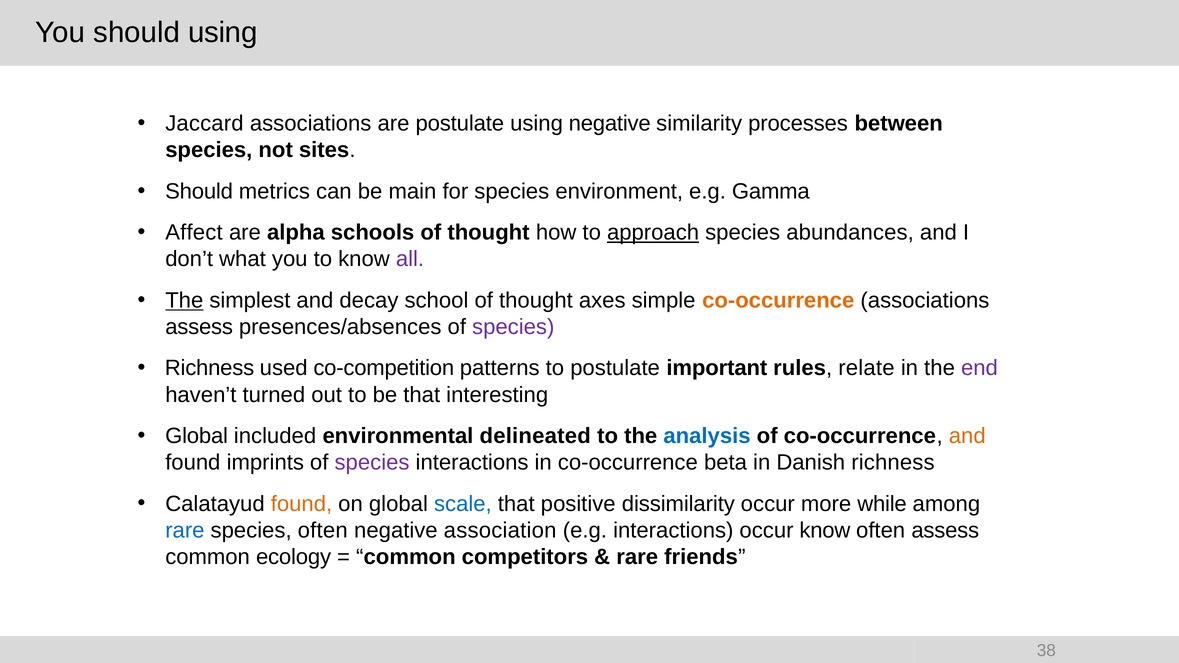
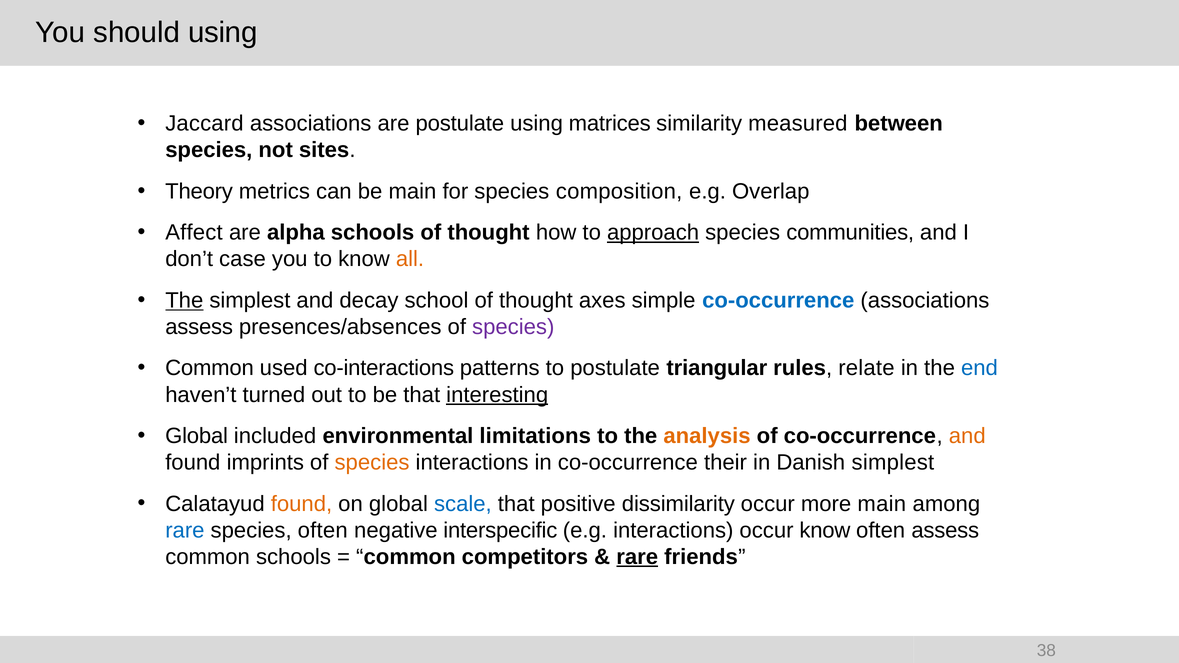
using negative: negative -> matrices (610, 124)
processes: processes -> measured (798, 124)
Should: Should -> Theory (199, 191)
environment: environment -> composition (619, 191)
Gamma: Gamma -> Overlap (771, 191)
abundances: abundances -> communities (850, 233)
what: what -> case (242, 259)
all colour: purple -> orange (410, 259)
co-occurrence colour: orange -> blue (778, 301)
Richness: Richness -> Common (210, 368)
co-competition: co-competition -> co-interactions (384, 368)
important: important -> triangular (717, 368)
end colour: purple -> blue (979, 368)
interesting underline: none -> present (497, 395)
delineated: delineated -> limitations (535, 436)
analysis colour: blue -> orange (707, 436)
species colour: purple -> orange (372, 463)
beta: beta -> their (725, 463)
Danish richness: richness -> simplest (893, 463)
more while: while -> main (882, 504)
association: association -> interspecific (500, 530)
common ecology: ecology -> schools (293, 557)
rare underline: none -> present (637, 557)
